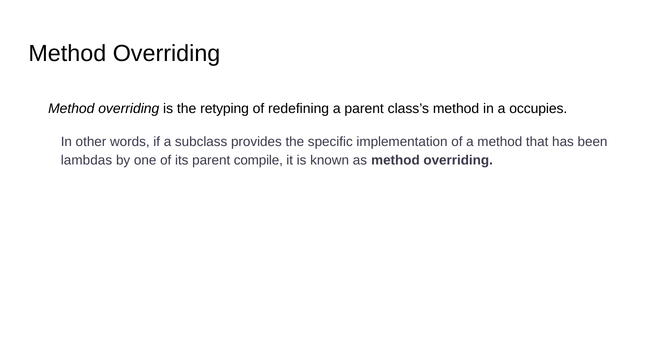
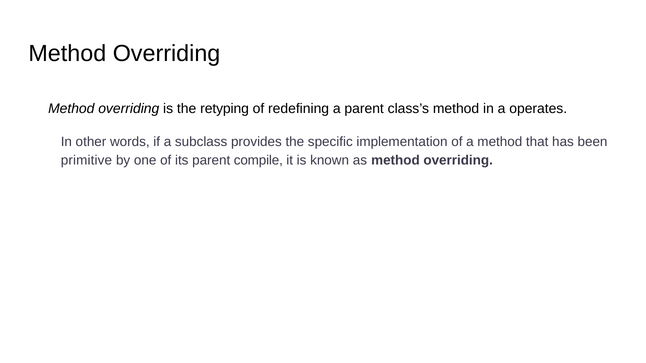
occupies: occupies -> operates (538, 109)
lambdas: lambdas -> primitive (86, 161)
